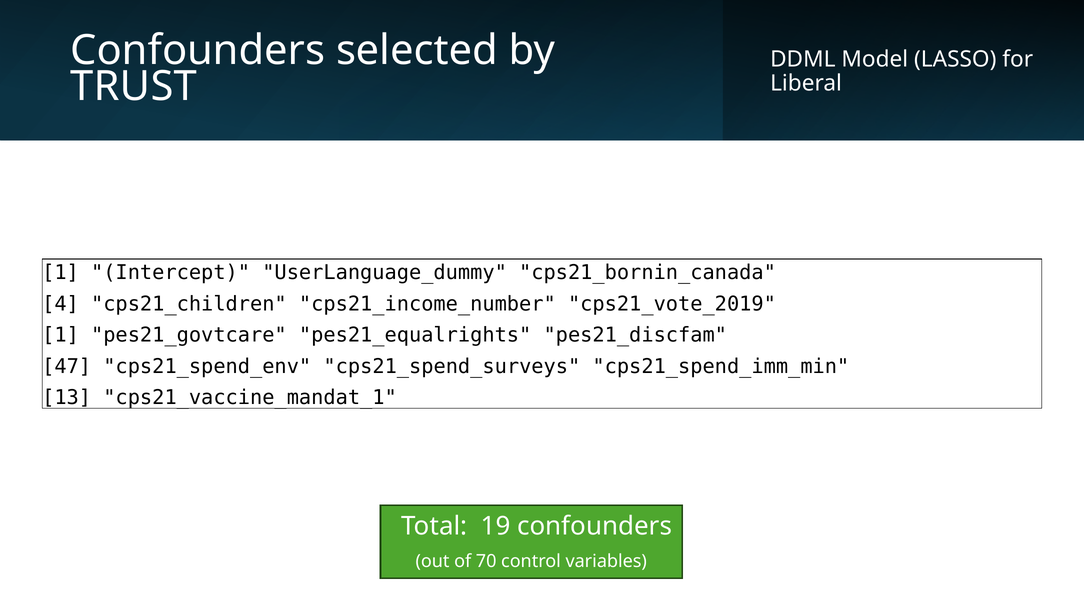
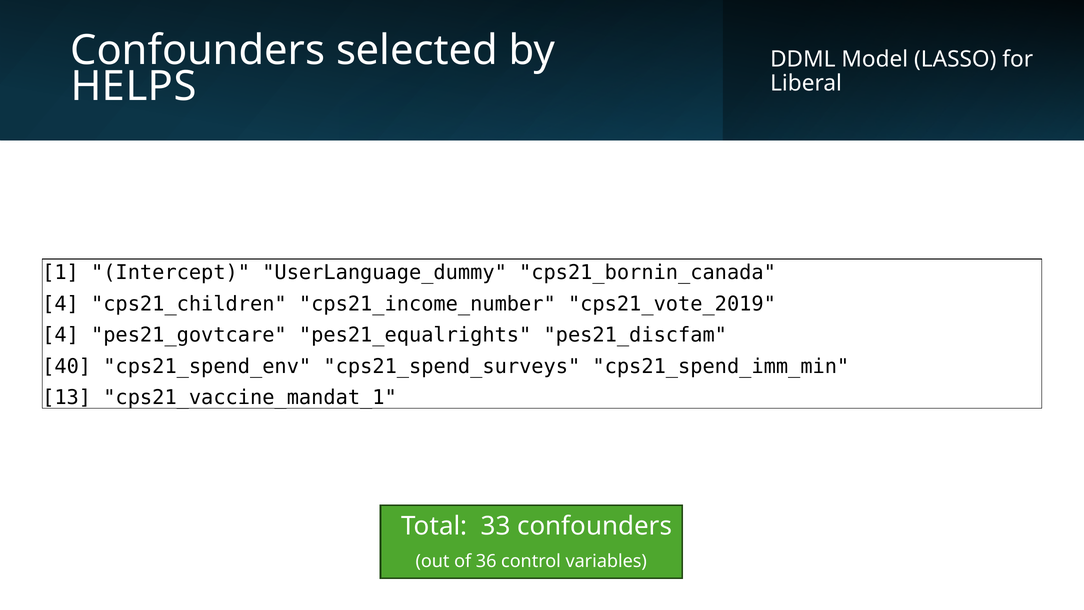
TRUST: TRUST -> HELPS (134, 87)
1: 1 -> 4 (61, 335)
47: 47 -> 40 (67, 366)
19: 19 -> 33 (496, 526)
70: 70 -> 36 (486, 561)
